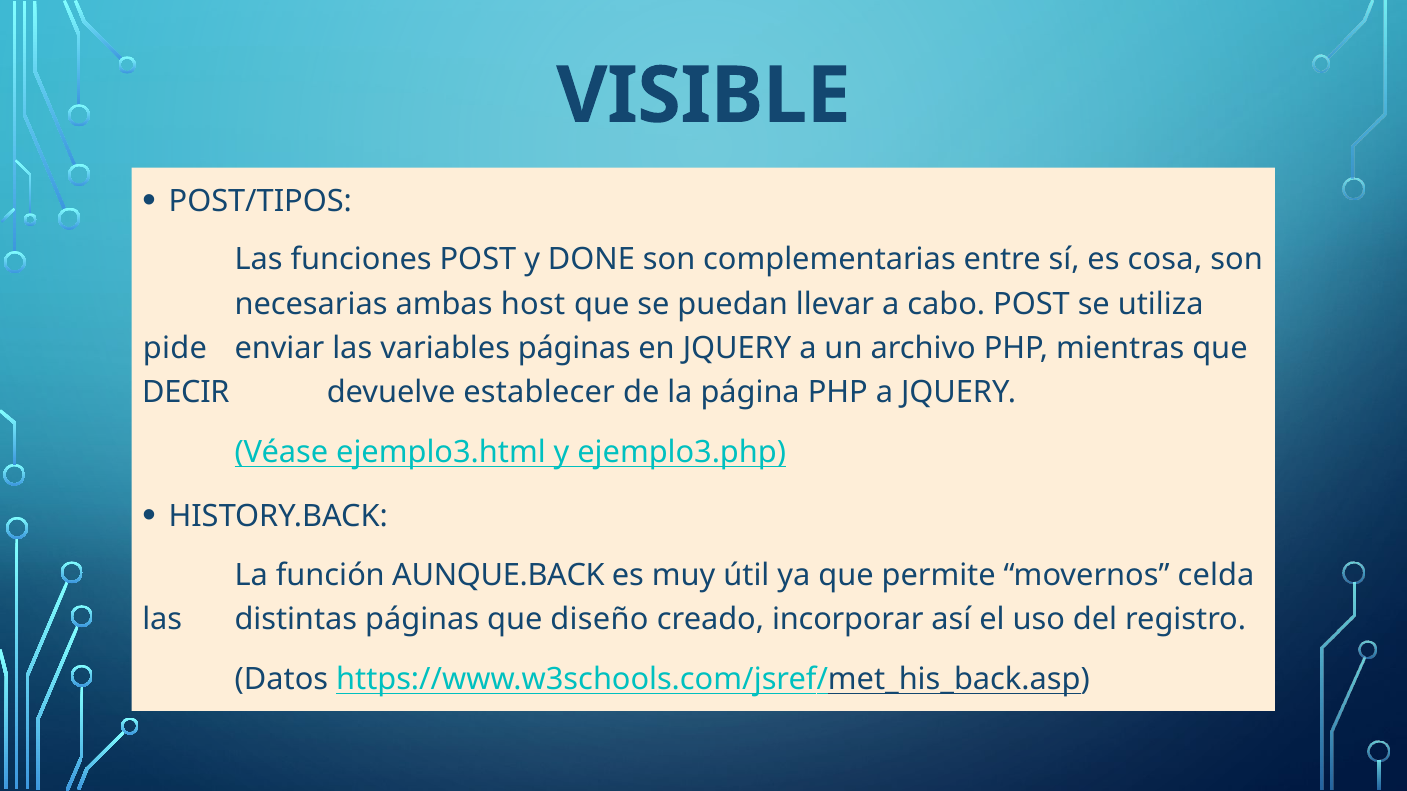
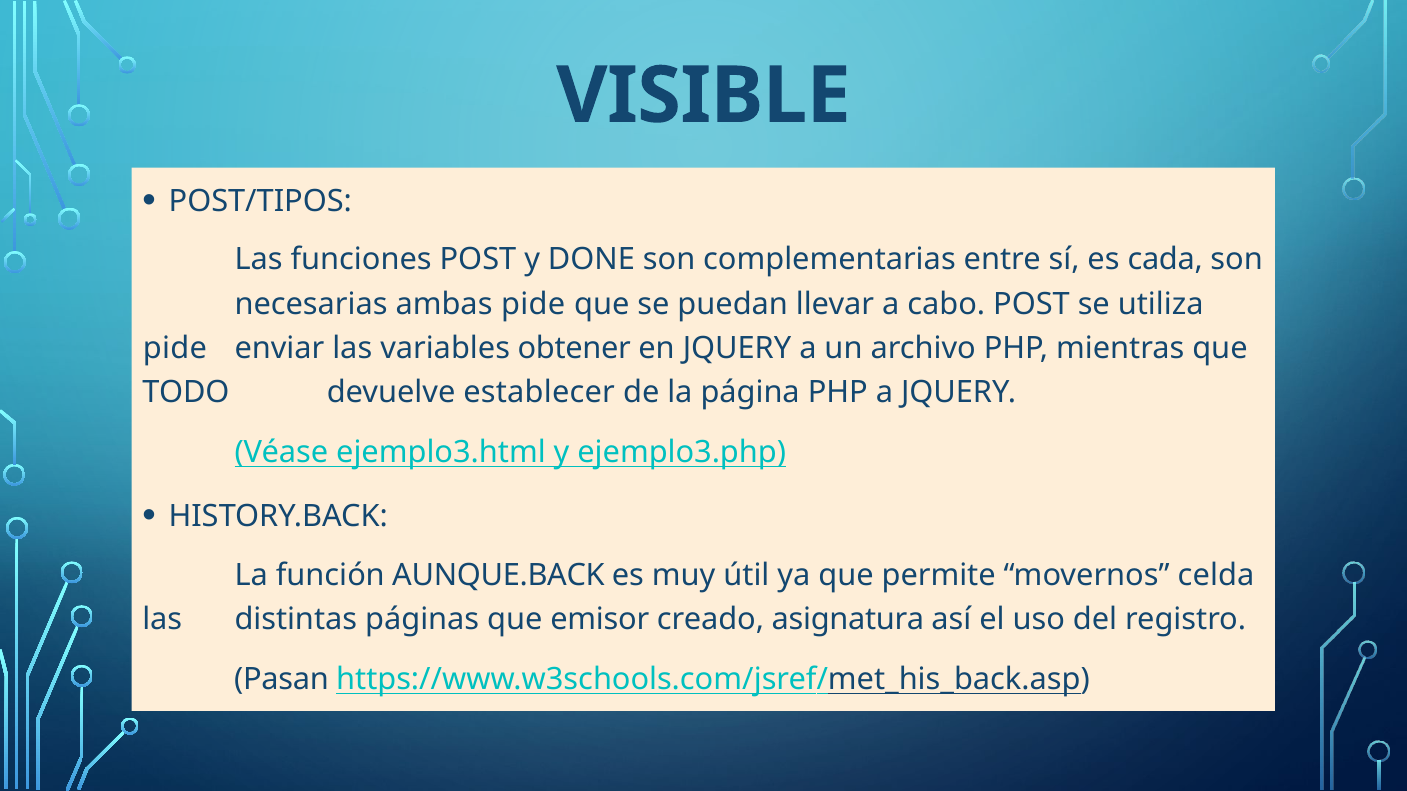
cosa: cosa -> cada (1165, 260)
ambas host: host -> pide (533, 304)
variables páginas: páginas -> obtener (574, 349)
DECIR: DECIR -> TODO (186, 393)
diseño: diseño -> emisor (600, 620)
incorporar: incorporar -> asignatura (848, 620)
Datos: Datos -> Pasan (282, 680)
